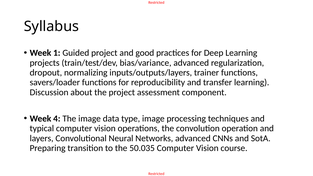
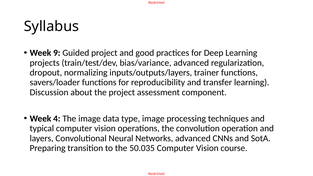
1: 1 -> 9 (57, 53)
